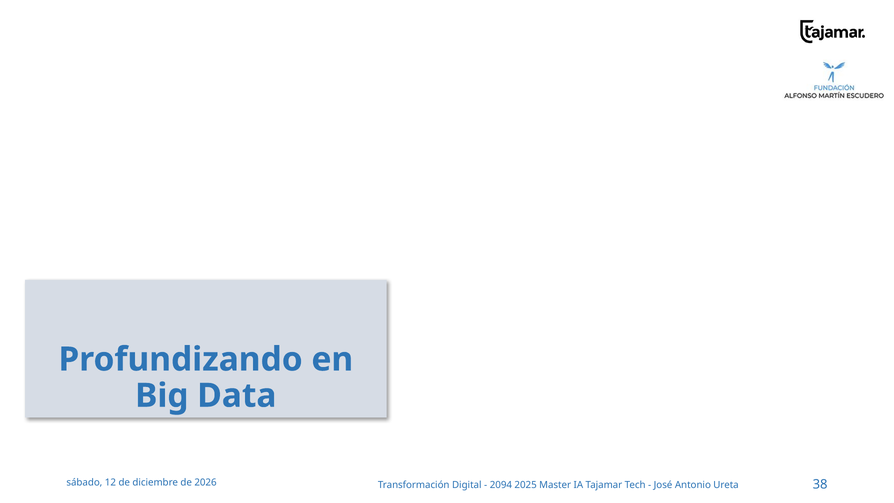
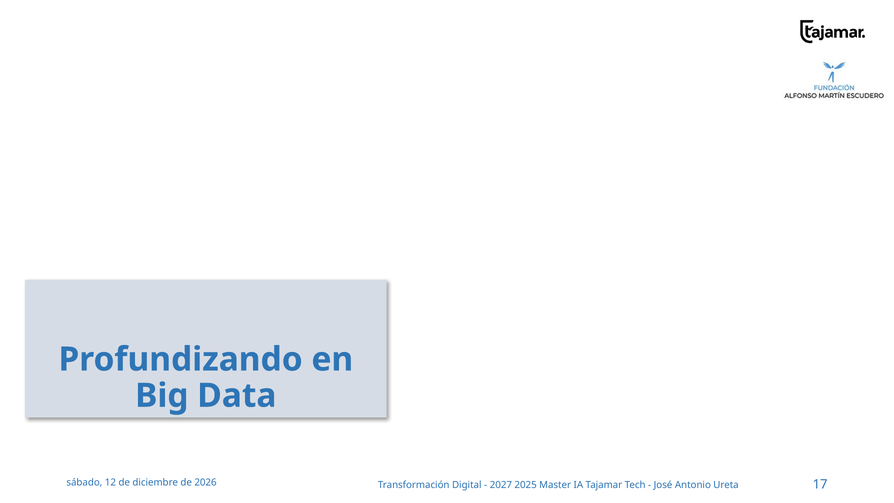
2094: 2094 -> 2027 (501, 485)
38: 38 -> 17 (820, 484)
